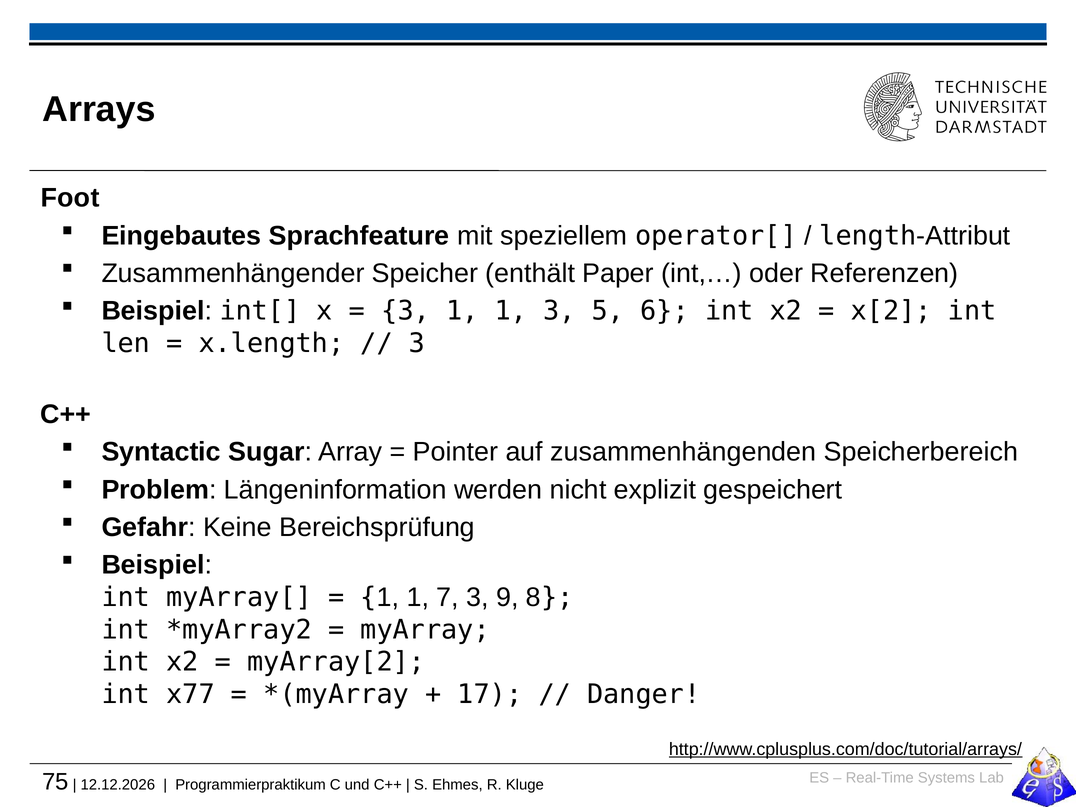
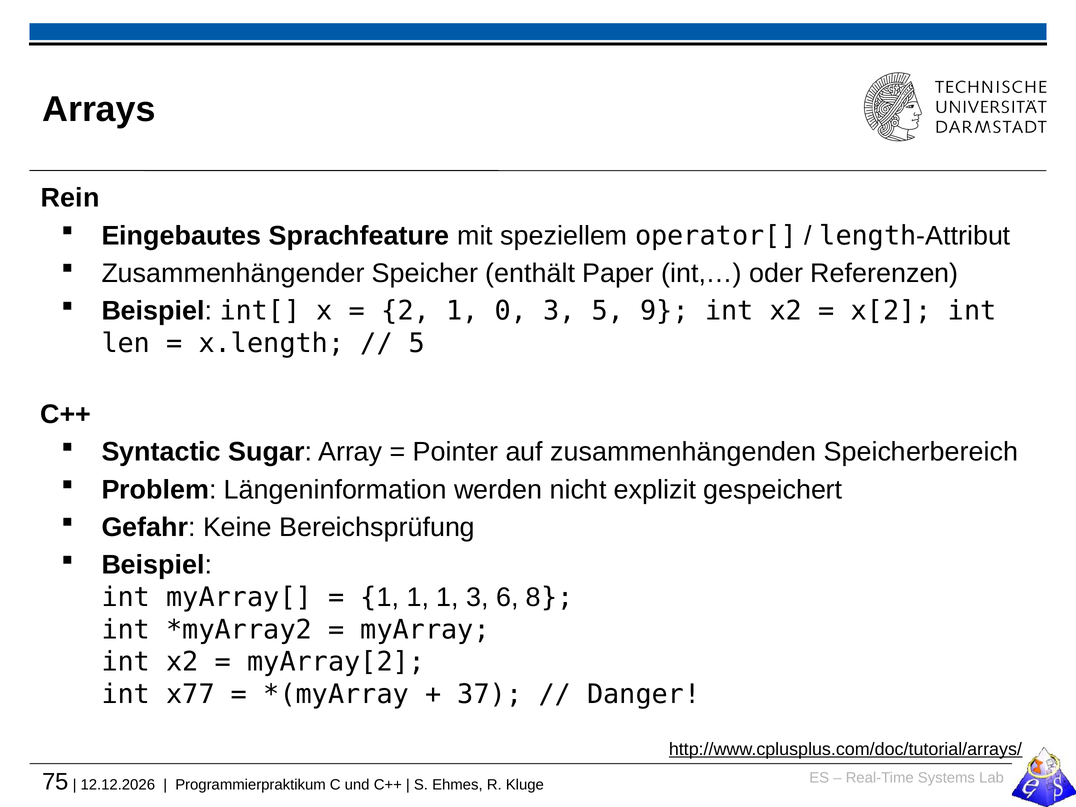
Foot: Foot -> Rein (70, 198)
3: 3 -> 2 (406, 311)
1: 1 -> 0 (511, 311)
6: 6 -> 9 (665, 311)
3: 3 -> 5 (417, 343)
1 1 7: 7 -> 1 (448, 597)
9: 9 -> 6 (507, 597)
17: 17 -> 37 (490, 694)
